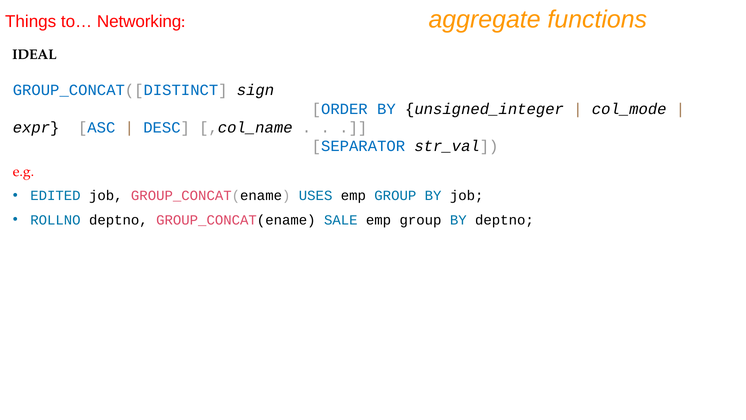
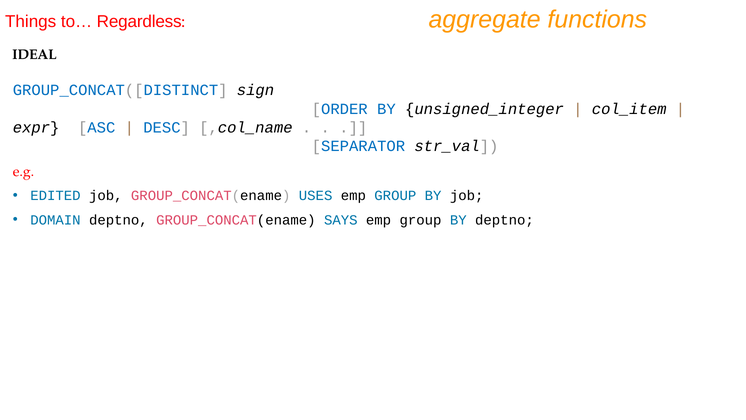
Networking: Networking -> Regardless (139, 21)
col_mode: col_mode -> col_item (629, 109)
ROLLNO: ROLLNO -> DOMAIN (55, 220)
SALE: SALE -> SAYS (341, 220)
